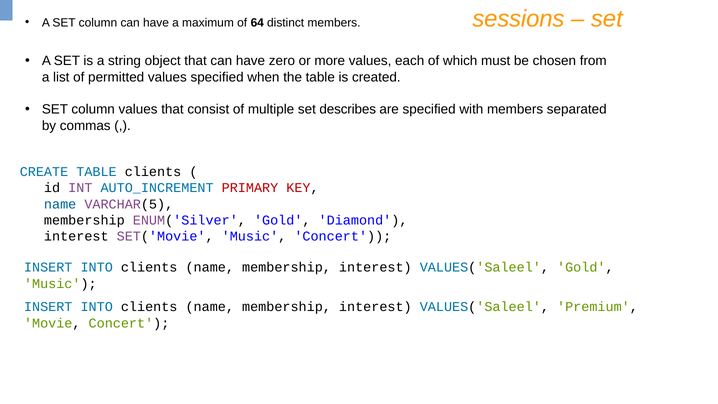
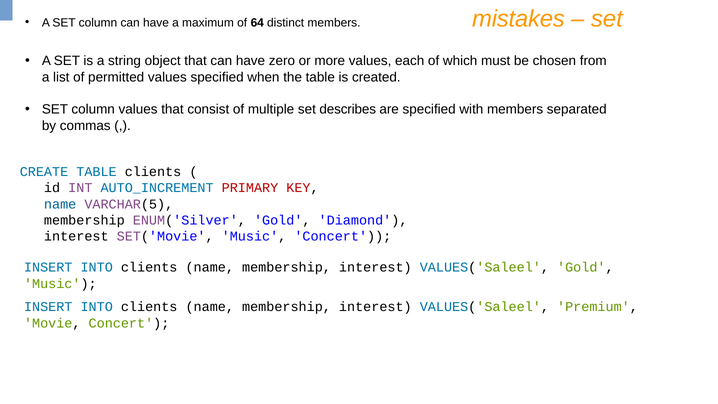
sessions: sessions -> mistakes (518, 19)
